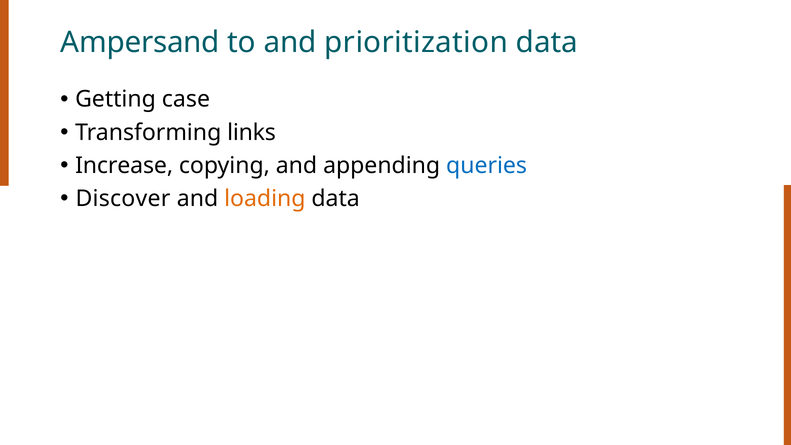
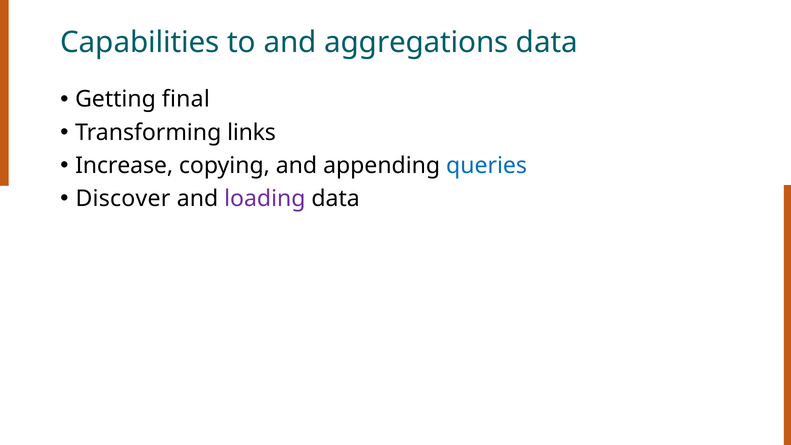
Ampersand: Ampersand -> Capabilities (140, 42)
prioritization: prioritization -> aggregations (416, 42)
case: case -> final (186, 99)
loading colour: orange -> purple (265, 199)
